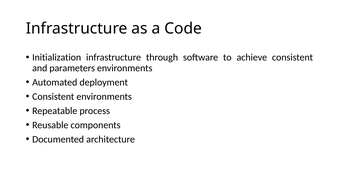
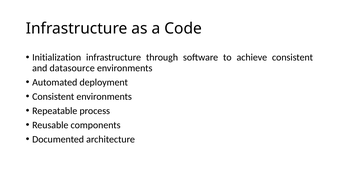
parameters: parameters -> datasource (72, 68)
